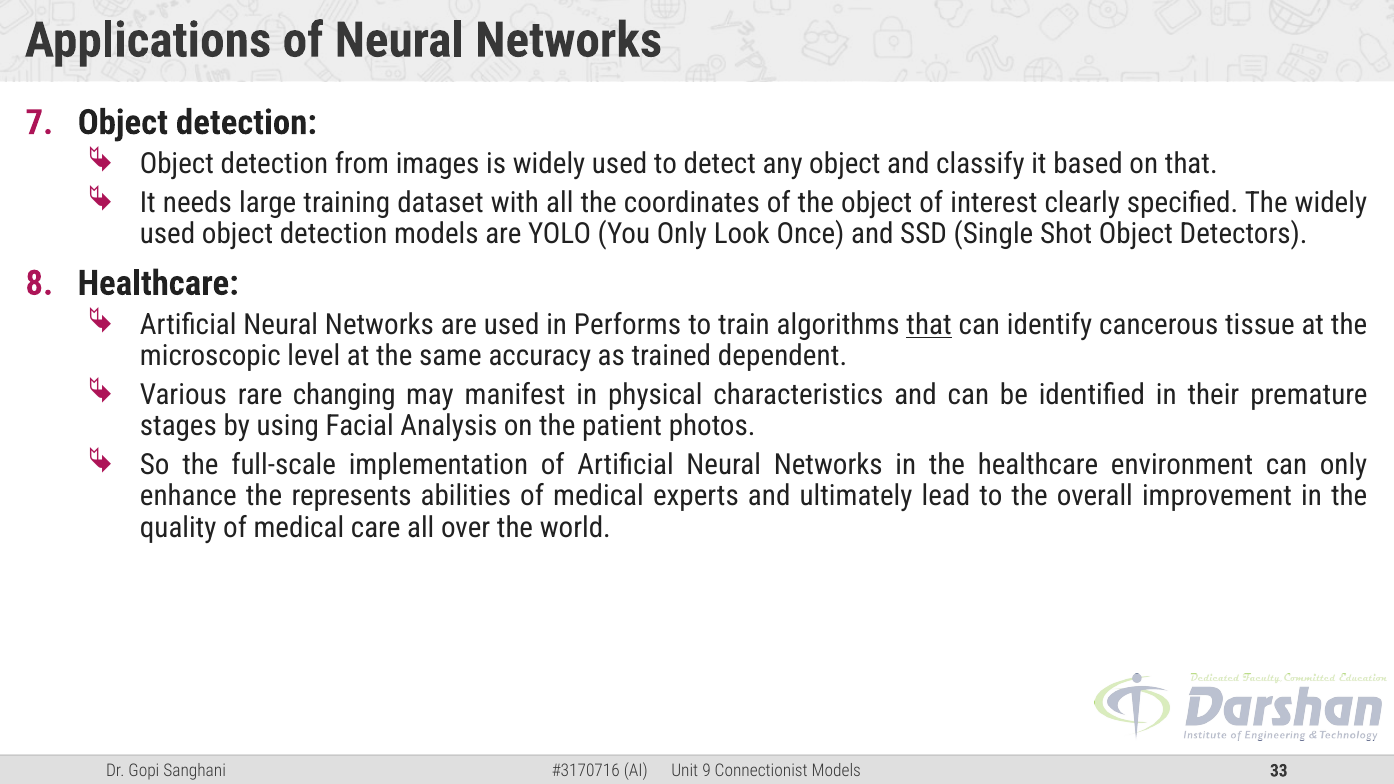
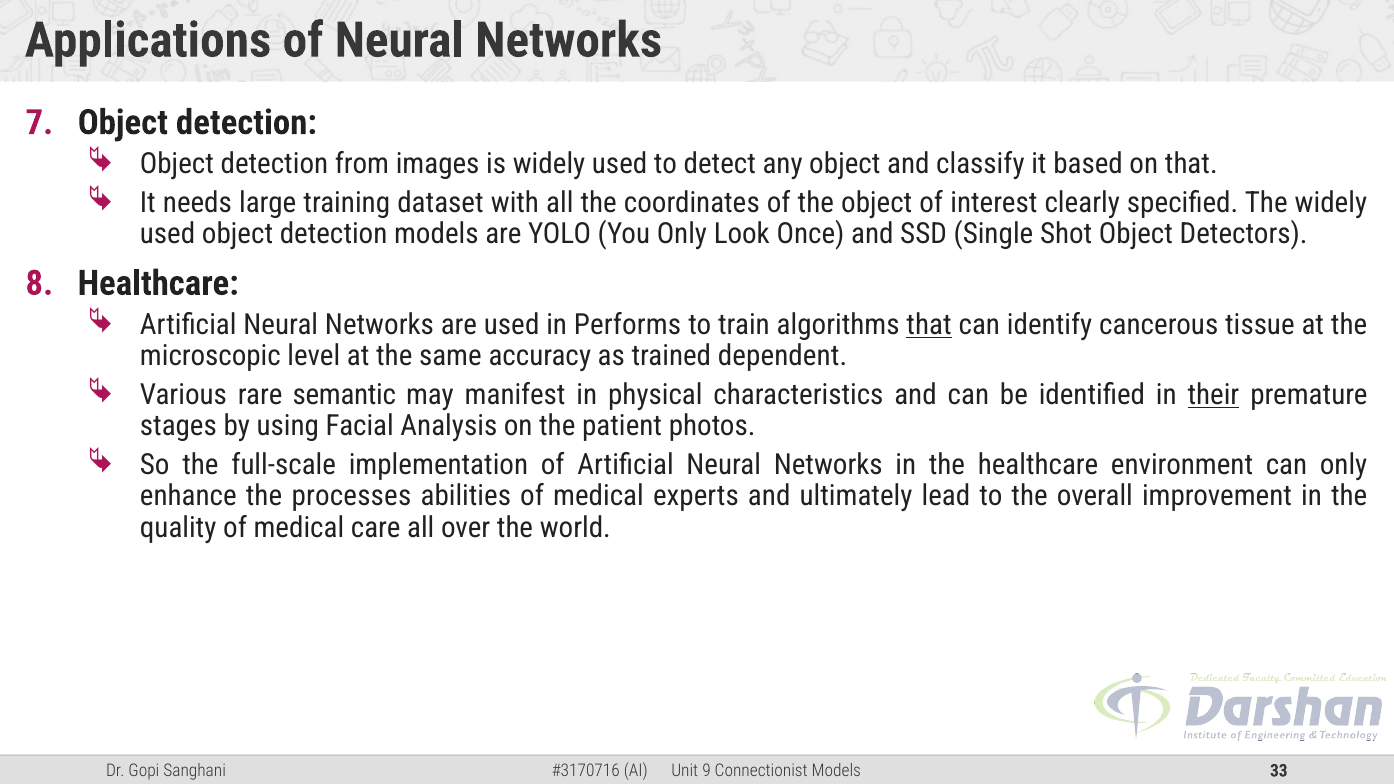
changing: changing -> semantic (344, 395)
their underline: none -> present (1213, 395)
represents: represents -> processes (351, 496)
